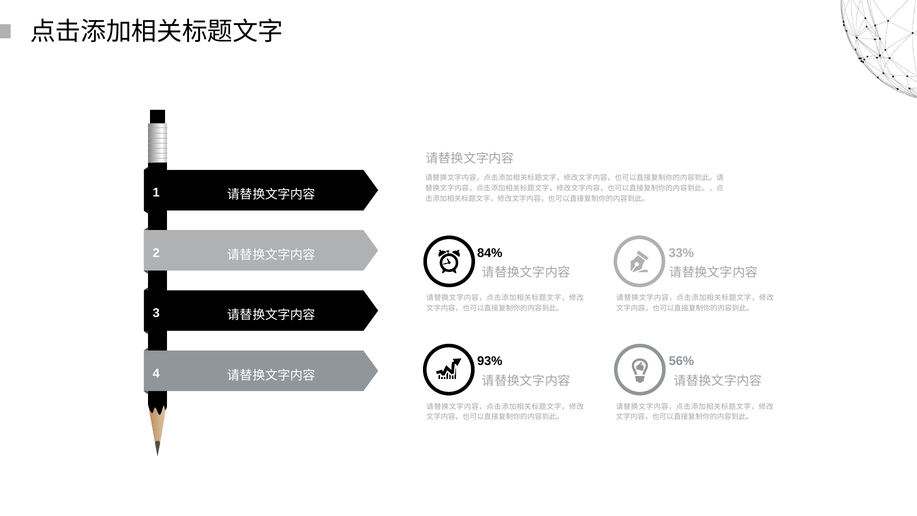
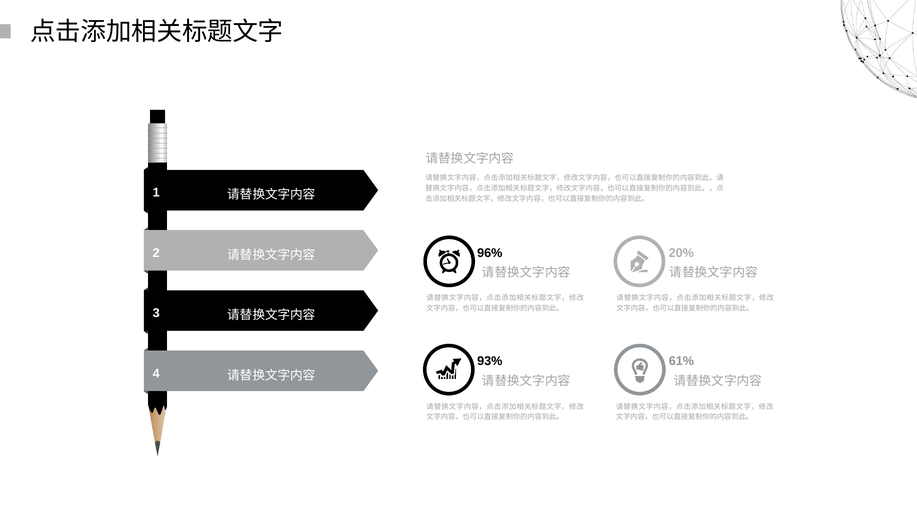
84%: 84% -> 96% (490, 253)
33%: 33% -> 20% (681, 253)
56%: 56% -> 61% (681, 361)
